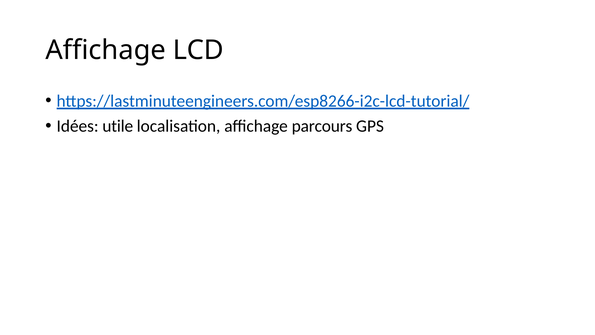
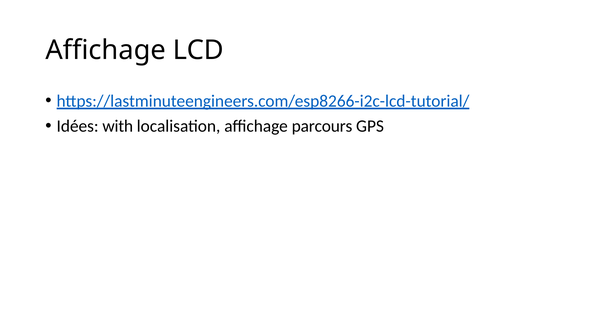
utile: utile -> with (118, 126)
